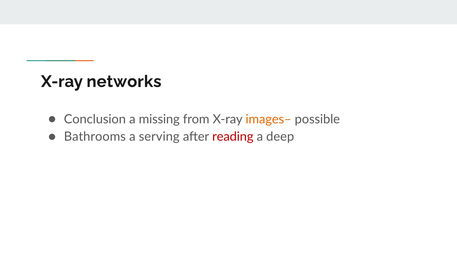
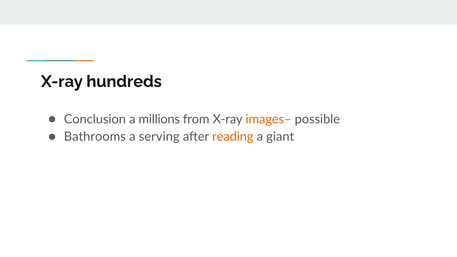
networks: networks -> hundreds (124, 82)
missing: missing -> millions (159, 119)
reading colour: red -> orange (233, 137)
deep: deep -> giant (280, 137)
